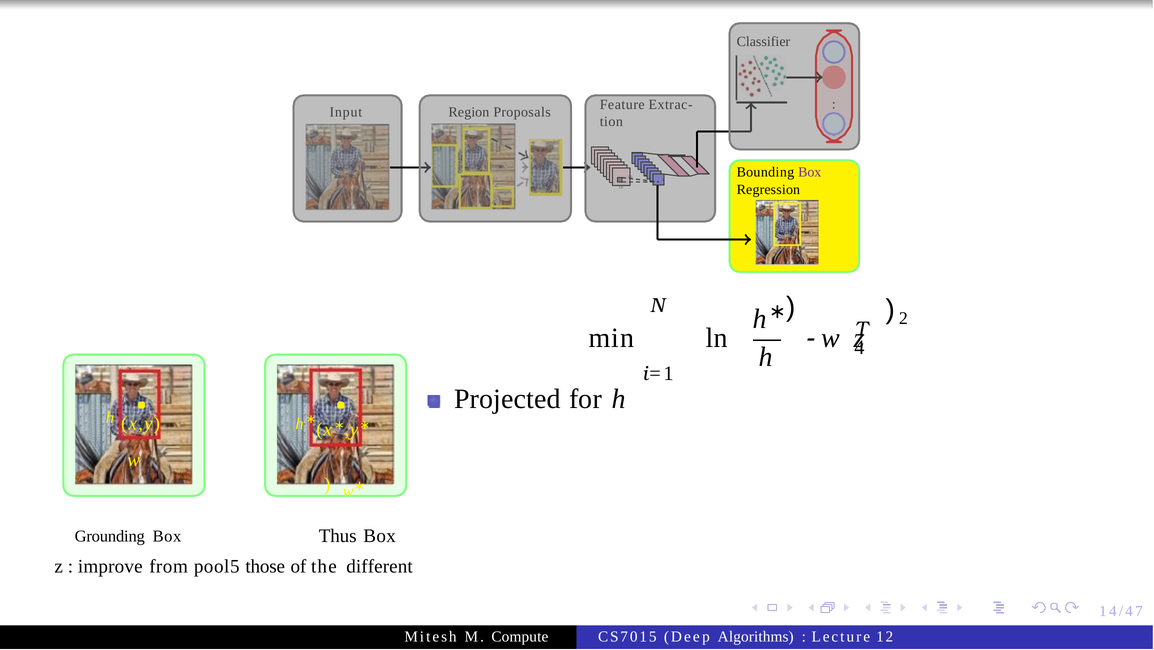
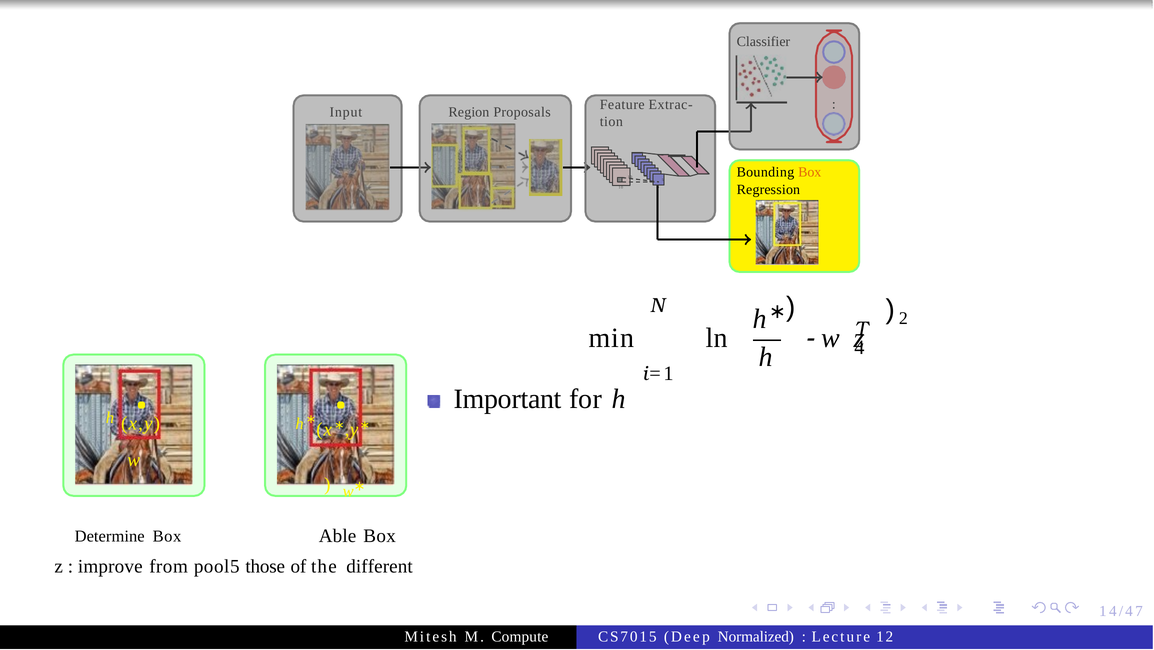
Box colour: purple -> orange (810, 172)
Projected: Projected -> Important (508, 399)
Grounding: Grounding -> Determine (110, 536)
Thus: Thus -> Able (338, 536)
Algorithms: Algorithms -> Normalized (756, 636)
